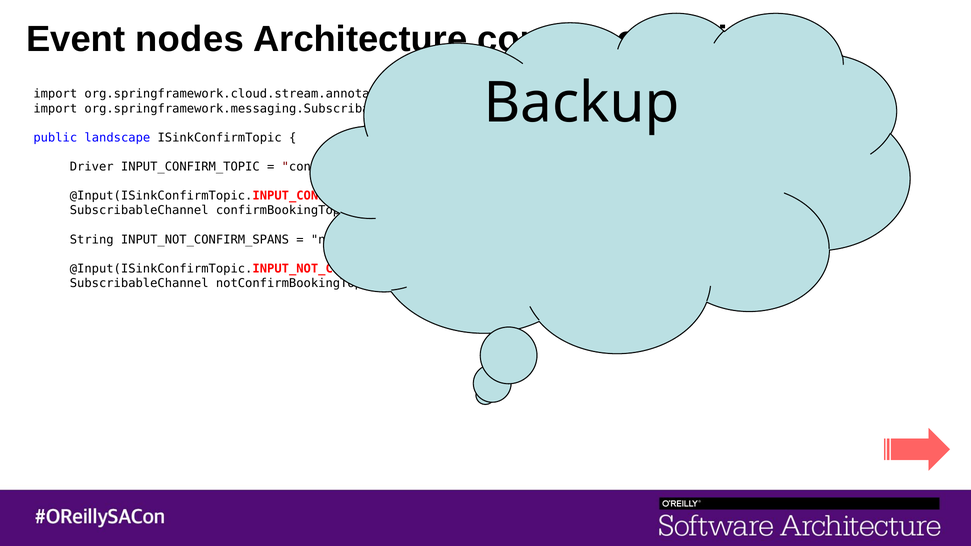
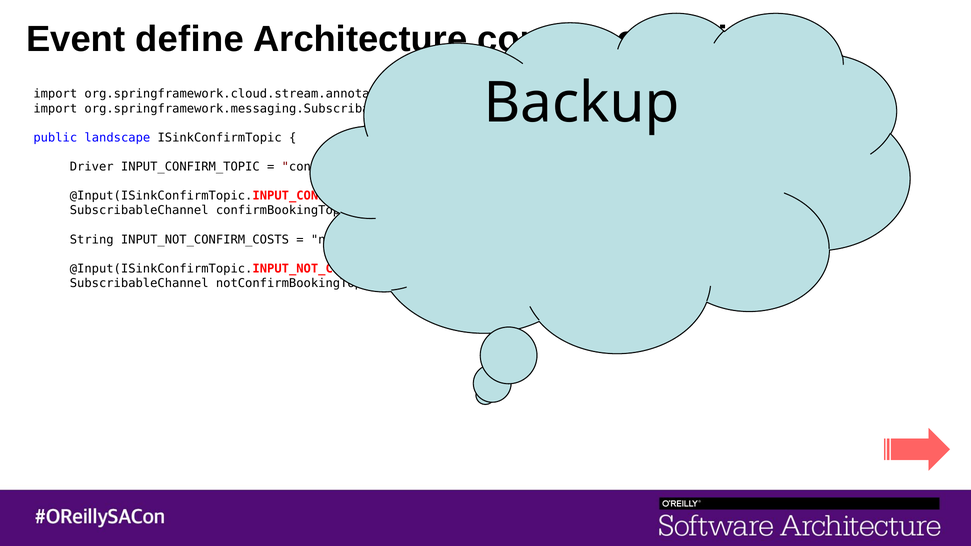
nodes: nodes -> define (190, 39)
INPUT_NOT_CONFIRM_SPANS: INPUT_NOT_CONFIRM_SPANS -> INPUT_NOT_CONFIRM_COSTS (205, 240)
